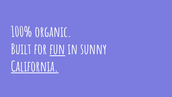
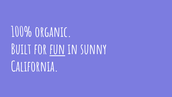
California underline: present -> none (35, 67)
